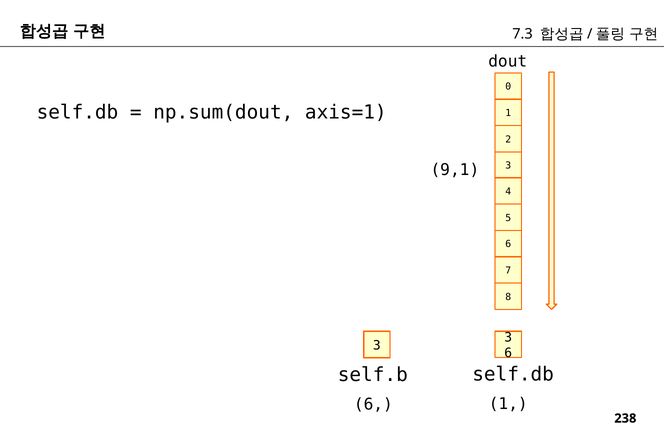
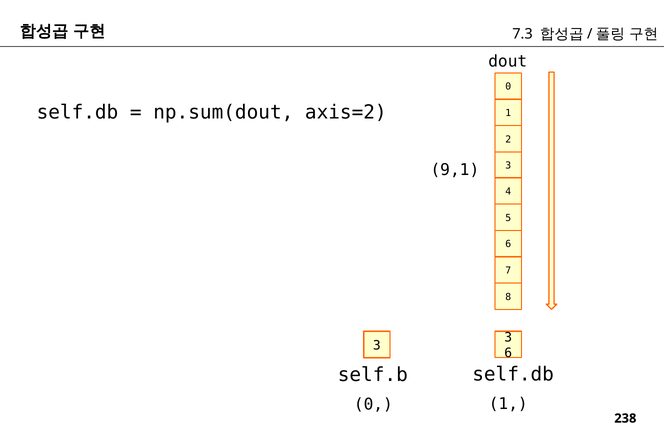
axis=1: axis=1 -> axis=2 (346, 113)
6: 6 -> 0 (373, 404)
